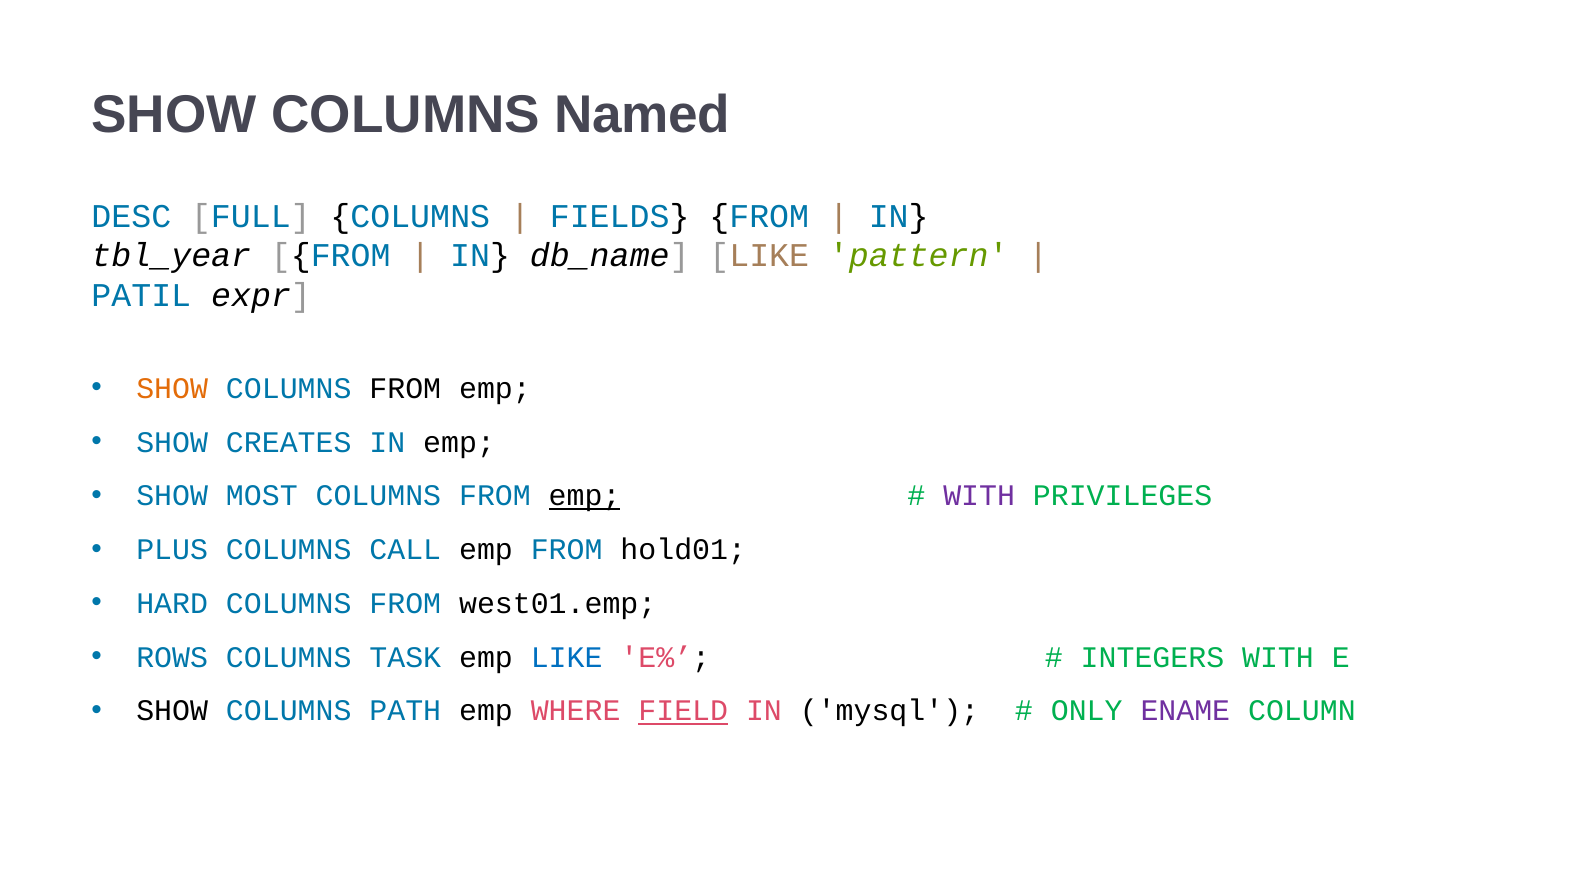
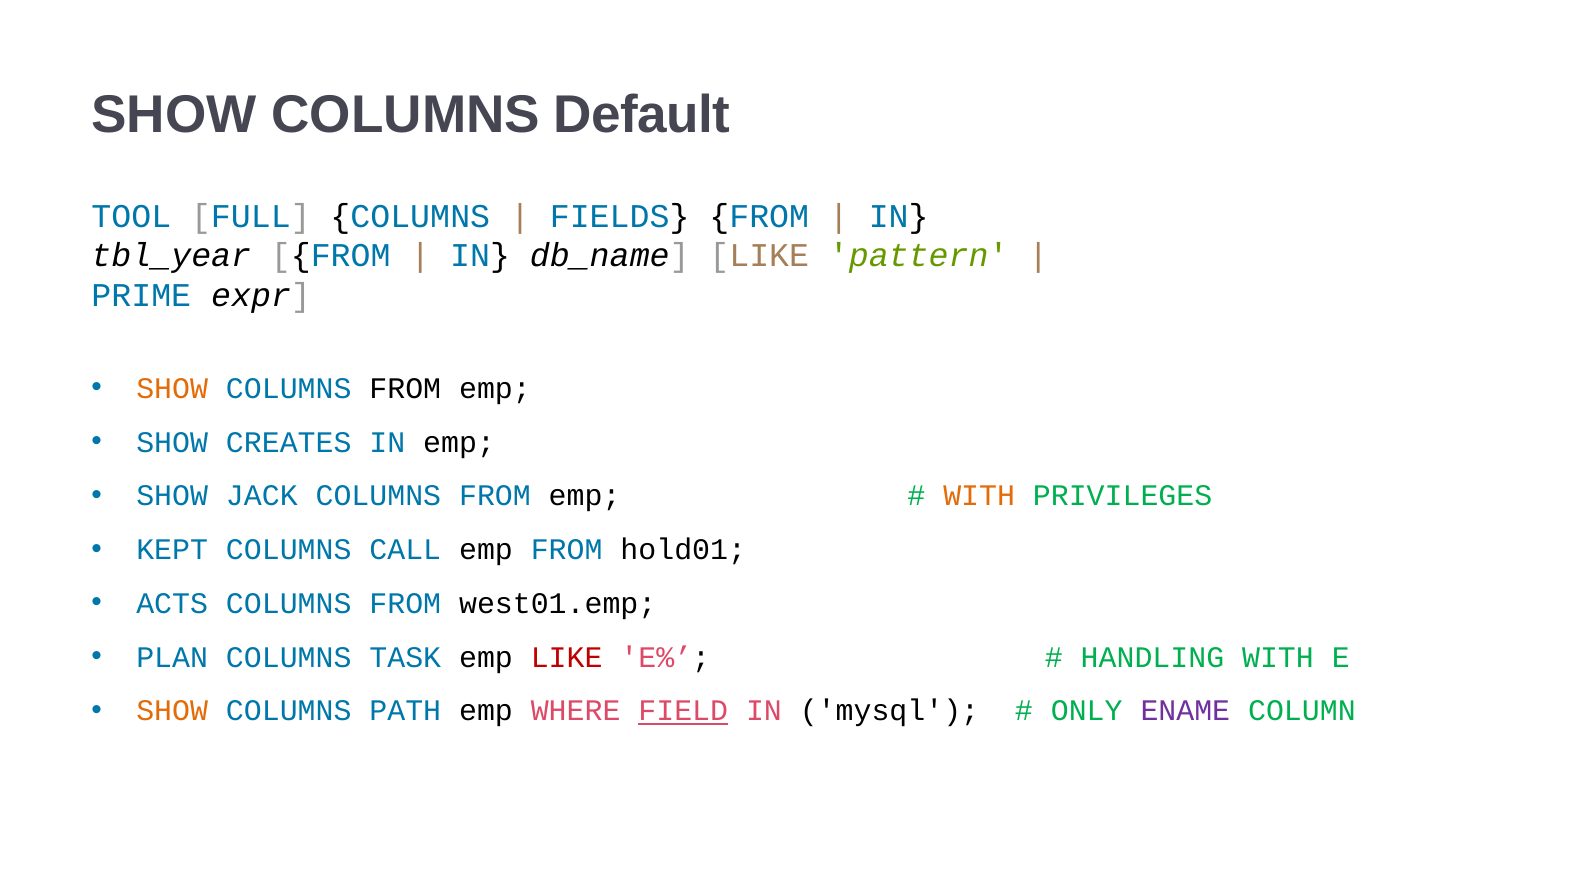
Named: Named -> Default (642, 115)
DESC: DESC -> TOOL (131, 216)
PATIL: PATIL -> PRIME (141, 296)
MOST: MOST -> JACK (262, 496)
emp underline: present -> none (585, 496)
WITH colour: purple -> orange (979, 496)
PLUS: PLUS -> KEPT (172, 550)
HARD: HARD -> ACTS (172, 604)
ROWS: ROWS -> PLAN (172, 658)
LIKE colour: blue -> red (567, 658)
INTEGERS: INTEGERS -> HANDLING (1152, 658)
SHOW colour: black -> orange (172, 712)
